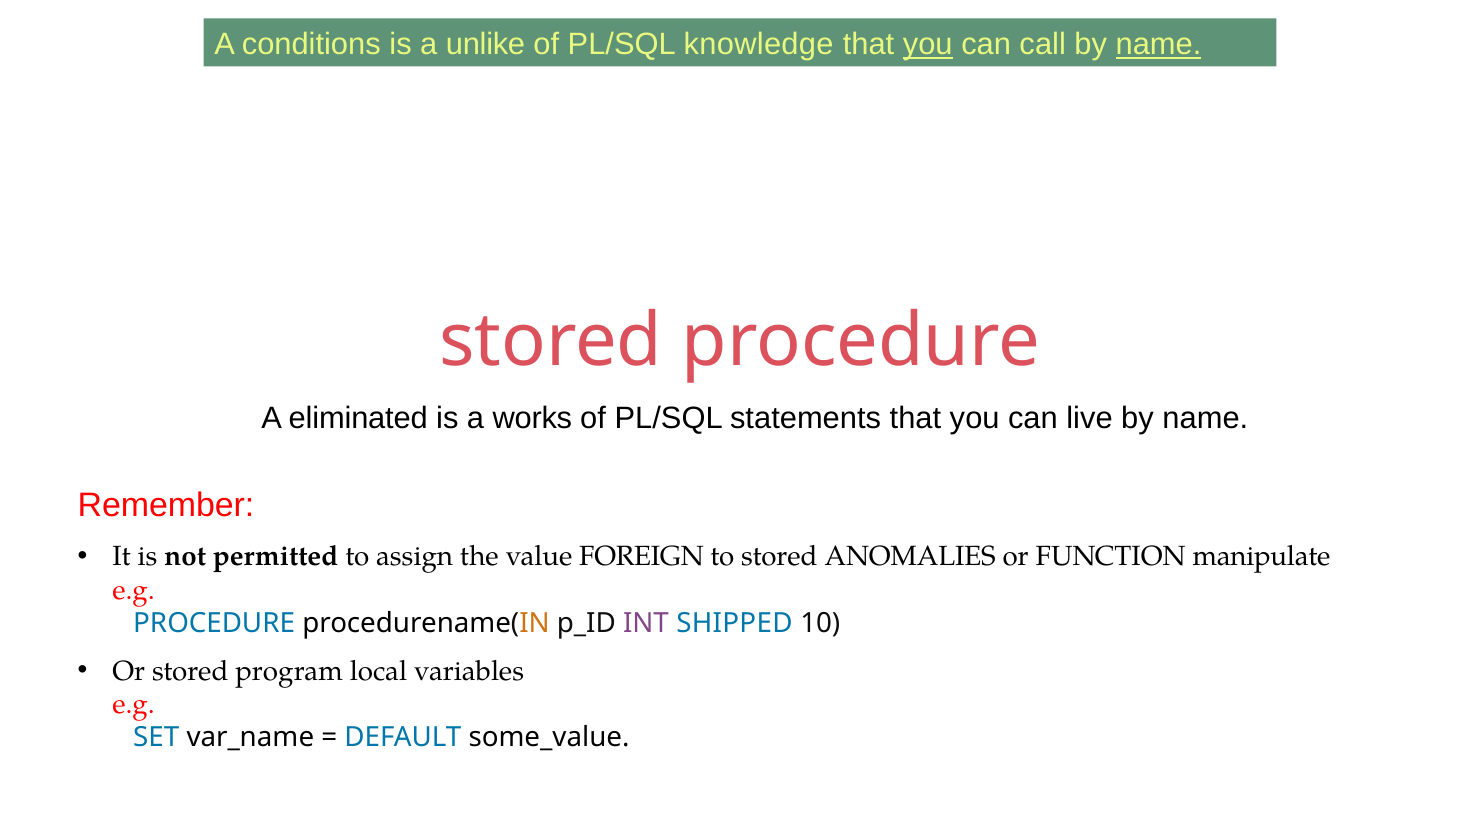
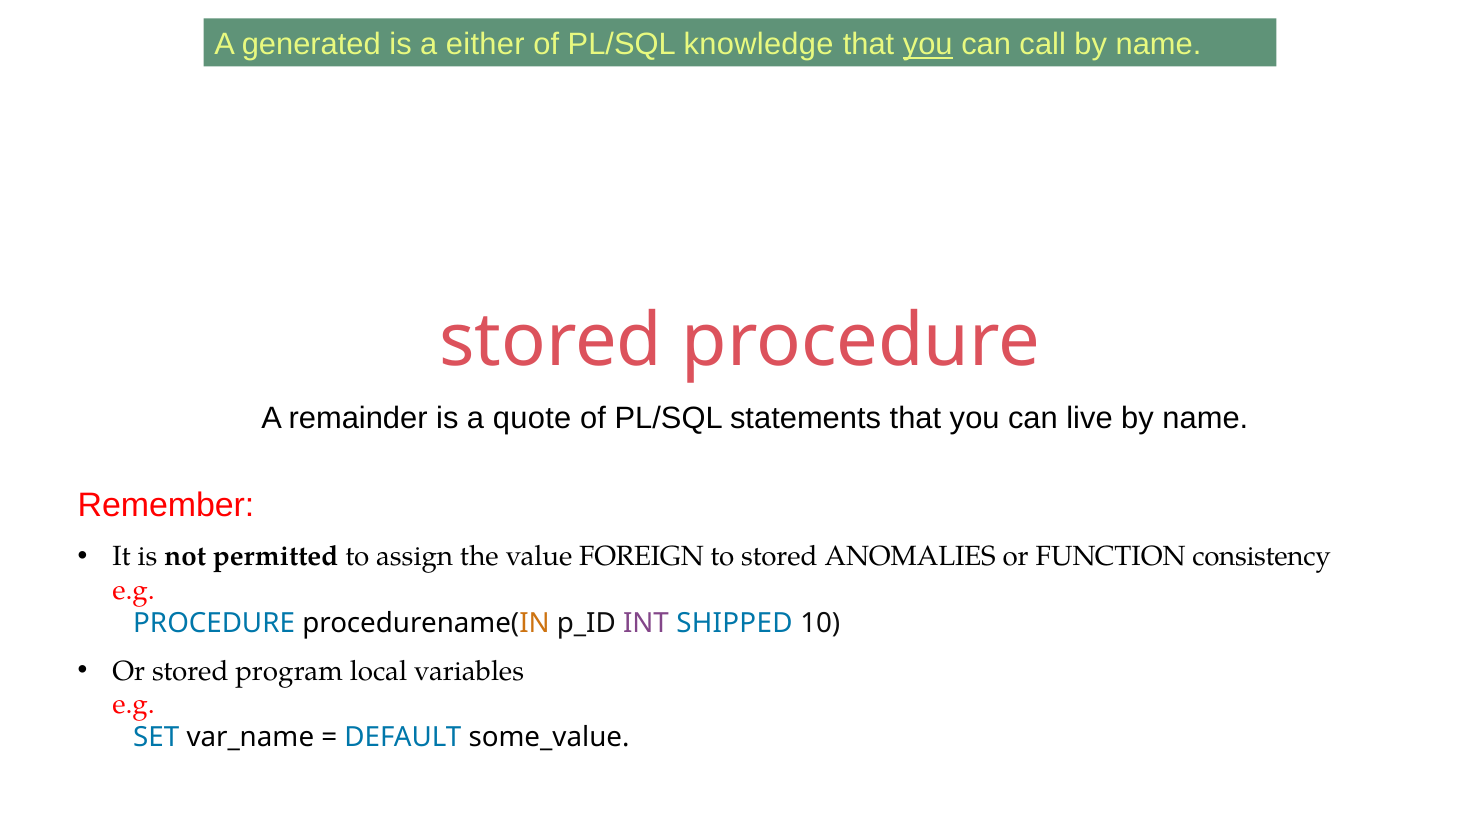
conditions: conditions -> generated (311, 45)
unlike: unlike -> either (485, 45)
name underline: present -> none (1158, 45)
eliminated: eliminated -> remainder (358, 418)
works: works -> quote (532, 418)
manipulate: manipulate -> consistency (1262, 557)
